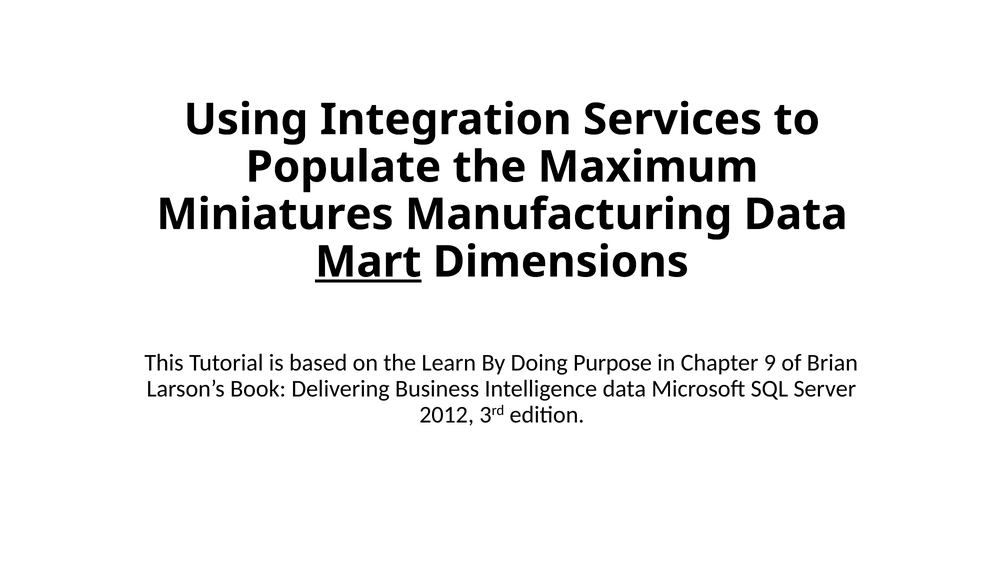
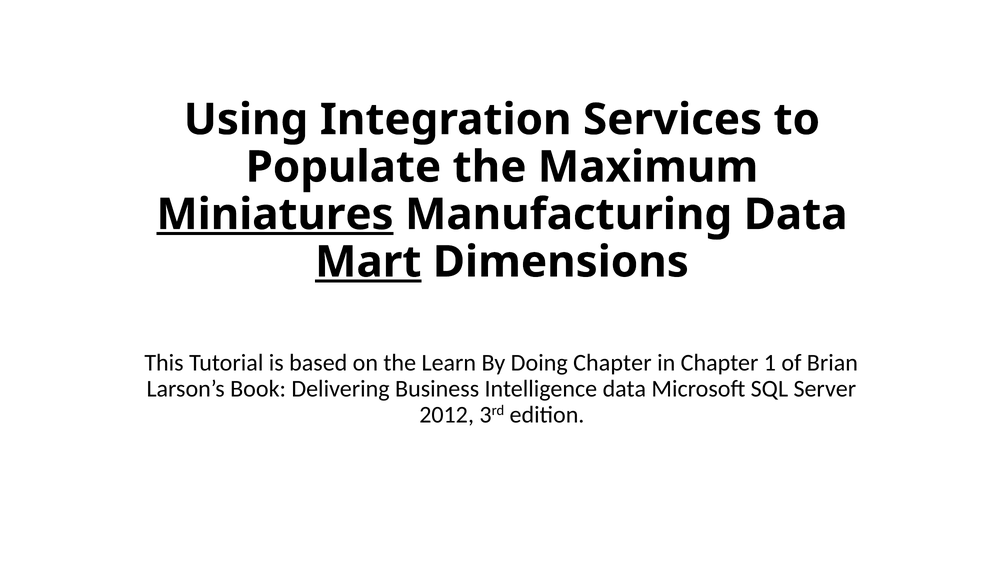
Miniatures underline: none -> present (275, 214)
Doing Purpose: Purpose -> Chapter (612, 363)
9: 9 -> 1 (770, 363)
